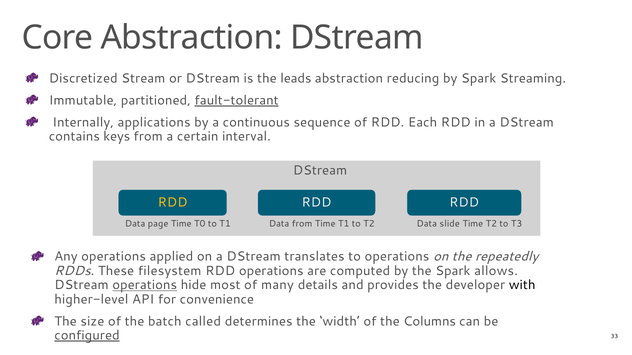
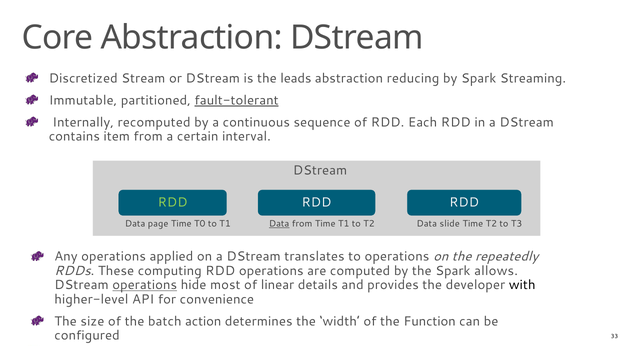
applications: applications -> recomputed (154, 122)
keys: keys -> item (117, 137)
RDD colour: yellow -> light green (173, 203)
Data underline: none -> present (279, 224)
filesystem: filesystem -> computing (170, 271)
many: many -> linear (278, 285)
called: called -> action (203, 322)
Columns: Columns -> Function (430, 322)
configured underline: present -> none (87, 336)
